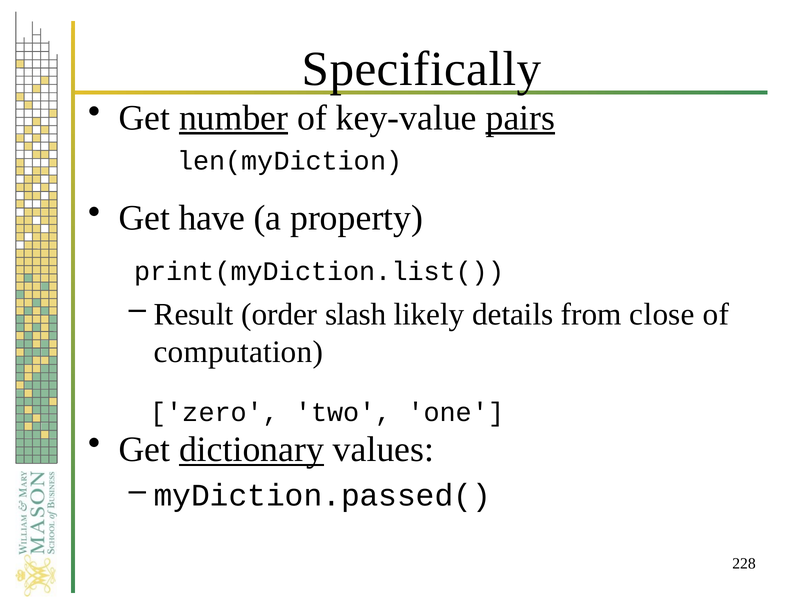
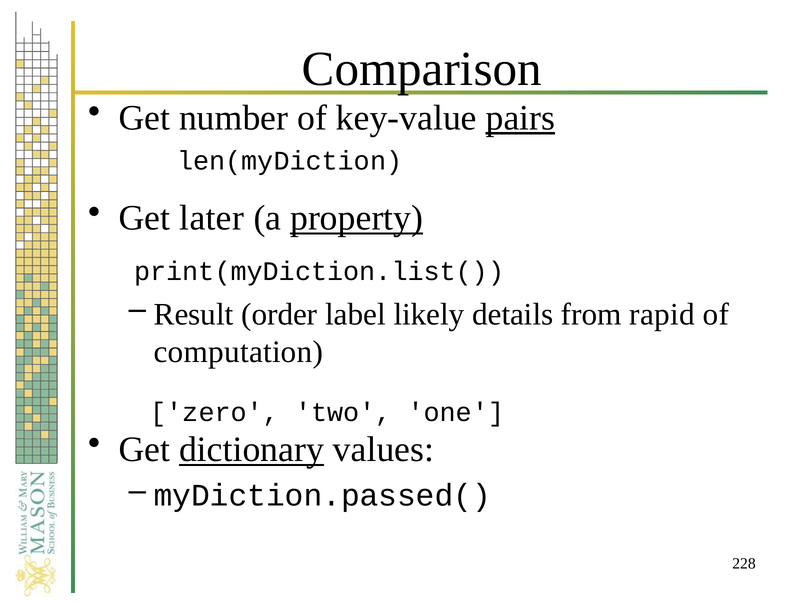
Specifically: Specifically -> Comparison (422, 69)
number underline: present -> none (234, 118)
have: have -> later (212, 218)
property underline: none -> present (357, 218)
slash: slash -> label (355, 314)
close: close -> rapid (662, 314)
